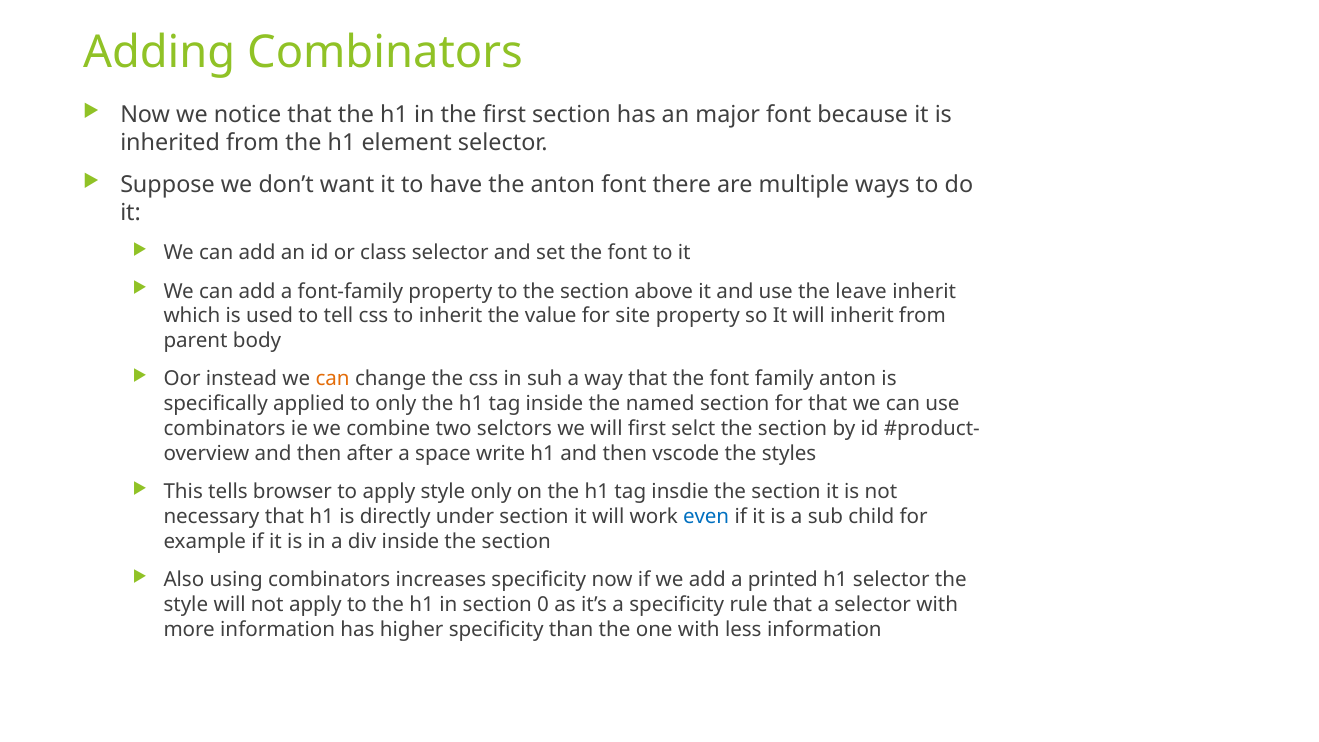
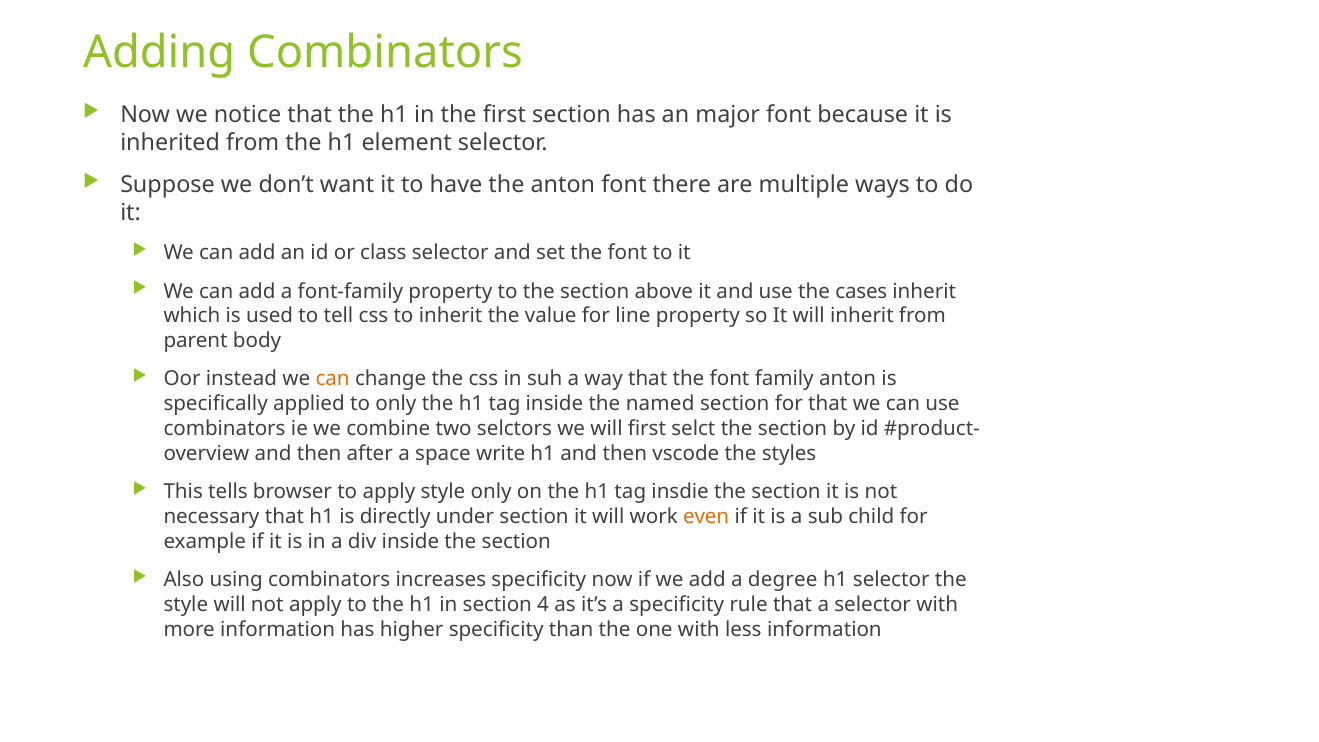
leave: leave -> cases (861, 291)
site: site -> line (633, 316)
even colour: blue -> orange (706, 517)
printed: printed -> degree (783, 580)
0: 0 -> 4 (543, 605)
